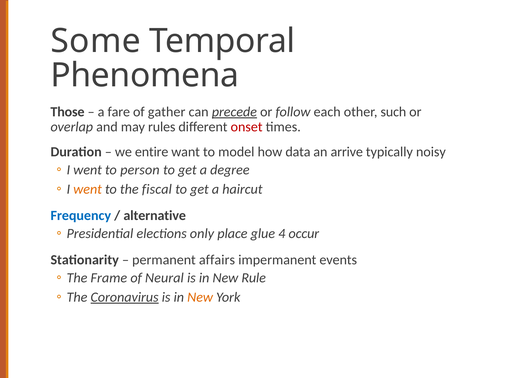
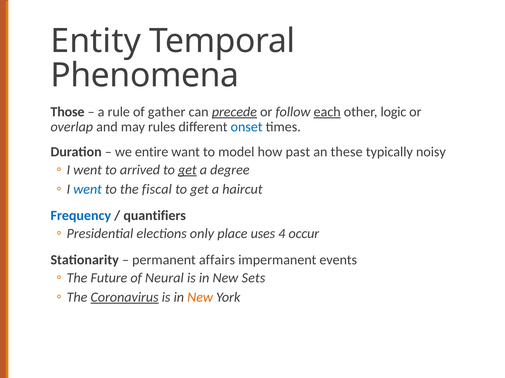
Some: Some -> Entity (96, 41)
fare: fare -> rule (119, 112)
each underline: none -> present (327, 112)
such: such -> logic (393, 112)
onset colour: red -> blue (247, 127)
data: data -> past (298, 152)
arrive: arrive -> these (347, 152)
person: person -> arrived (140, 170)
get underline: none -> present (187, 170)
went colour: orange -> blue (88, 190)
alternative: alternative -> quantifiers (155, 216)
glue: glue -> uses (263, 234)
Frame: Frame -> Future (109, 278)
Rule: Rule -> Sets (254, 278)
